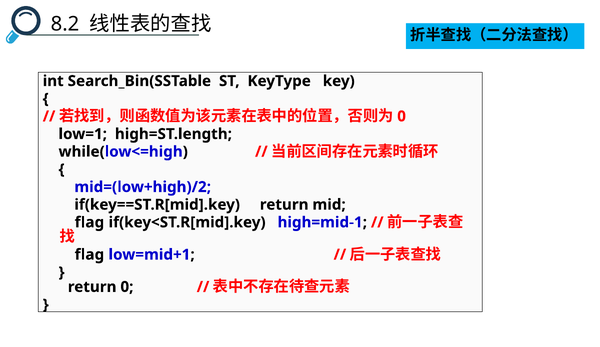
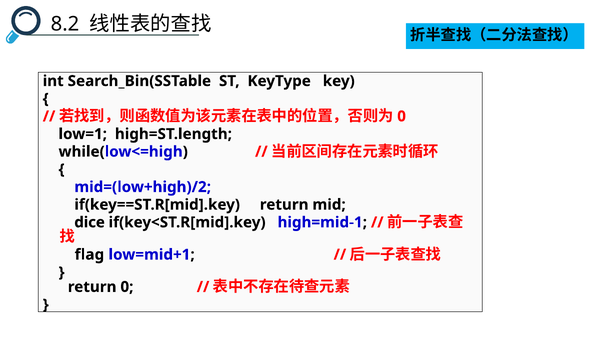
flag: flag -> dice (90, 222)
